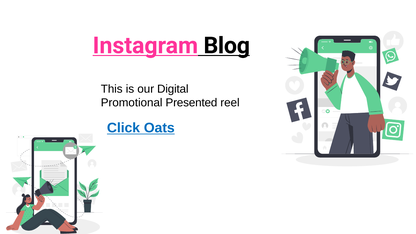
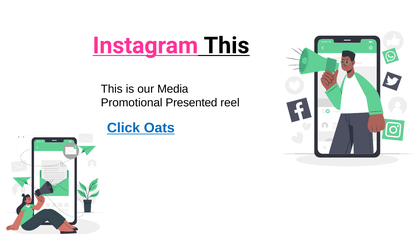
Instagram Blog: Blog -> This (227, 46)
Digital: Digital -> Media (173, 89)
